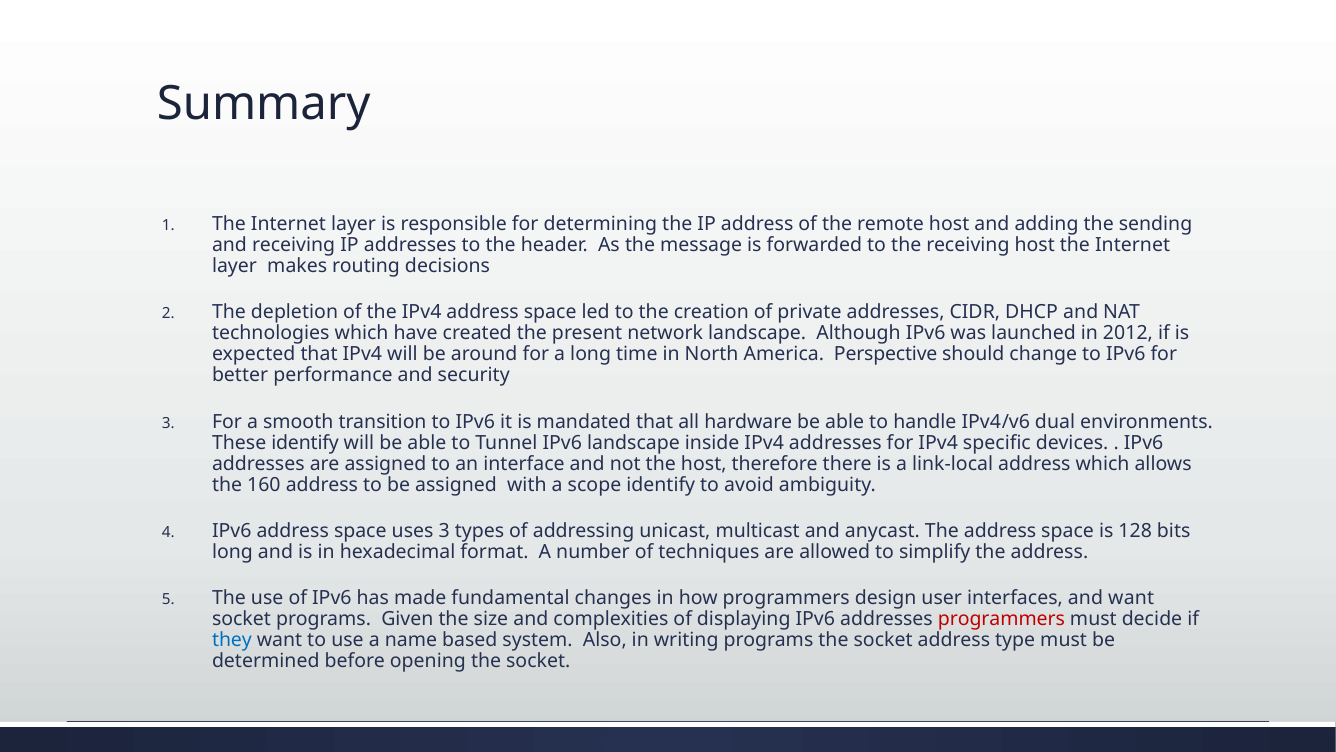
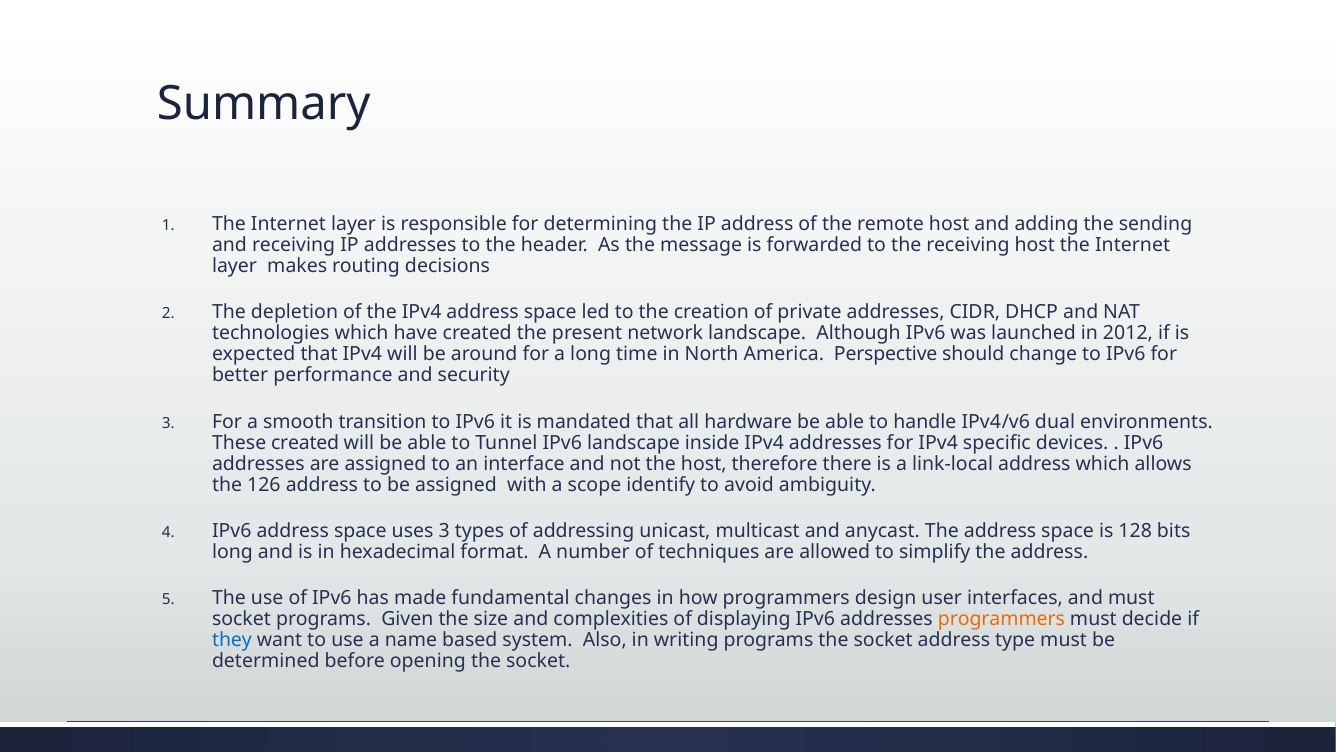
These identify: identify -> created (305, 442)
160: 160 -> 126 (264, 485)
and want: want -> must (1131, 598)
programmers colour: red -> orange (1001, 619)
